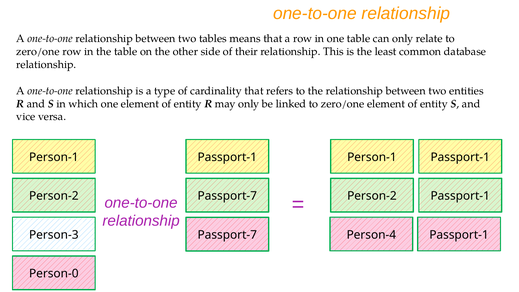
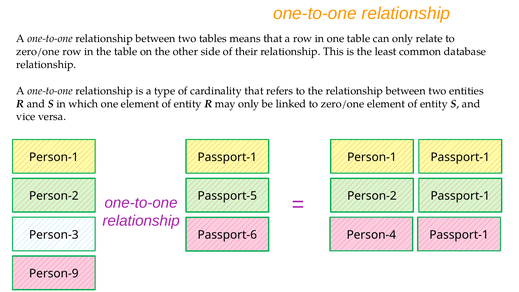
Person-2 Passport-7: Passport-7 -> Passport-5 (227, 196)
Person-3 Passport-7: Passport-7 -> Passport-6 (227, 235)
Person-0: Person-0 -> Person-9 (54, 274)
